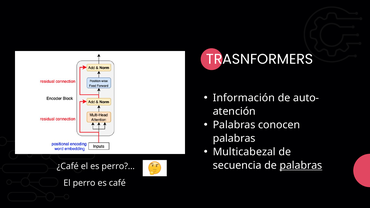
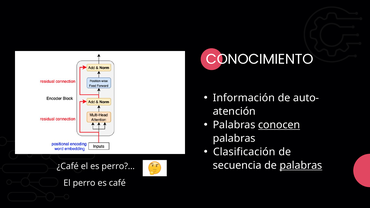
TRASNFORMERS: TRASNFORMERS -> CONOCIMIENTO (260, 59)
conocen underline: none -> present (279, 125)
Multicabezal: Multicabezal -> Clasificación (244, 152)
